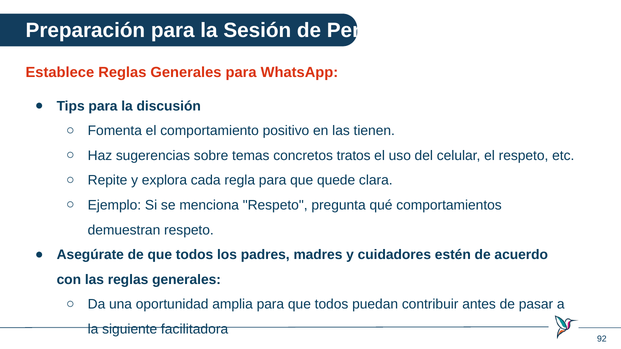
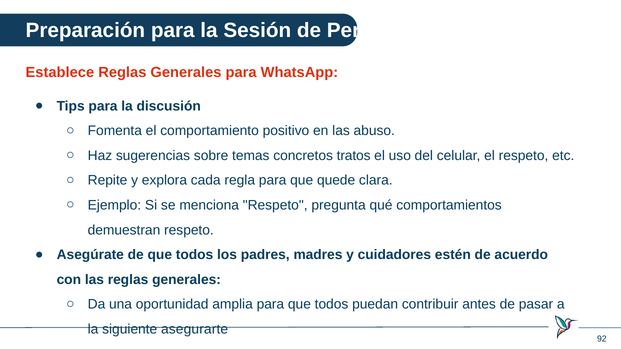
tienen: tienen -> abuso (374, 131)
facilitadora: facilitadora -> asegurarte (195, 329)
